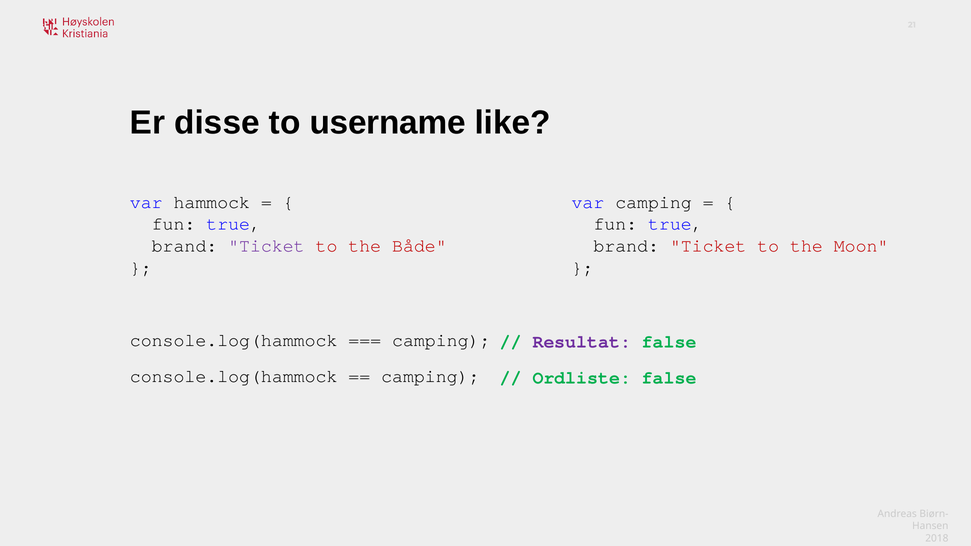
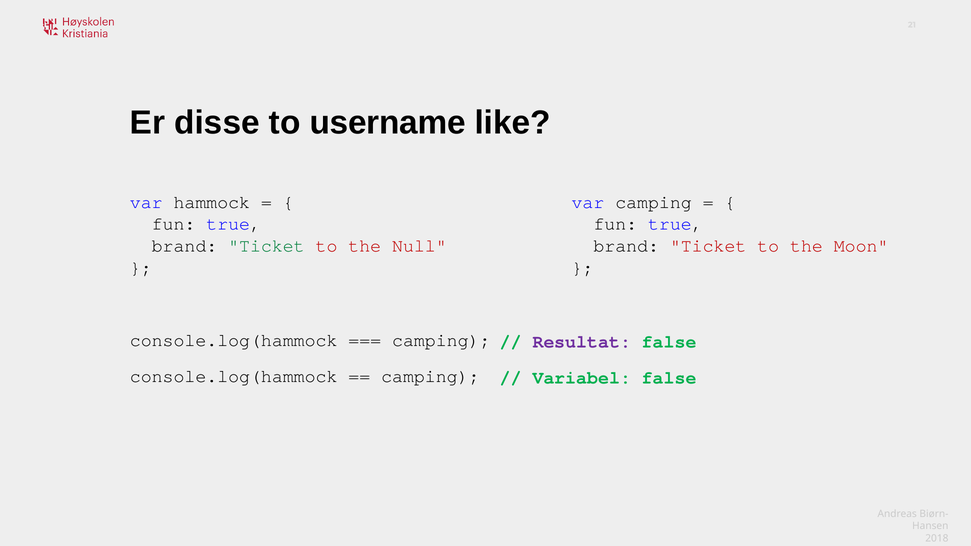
Ticket colour: purple -> green (266, 246)
Både: Både -> Null (419, 246)
Ordliste: Ordliste -> Variabel (582, 378)
